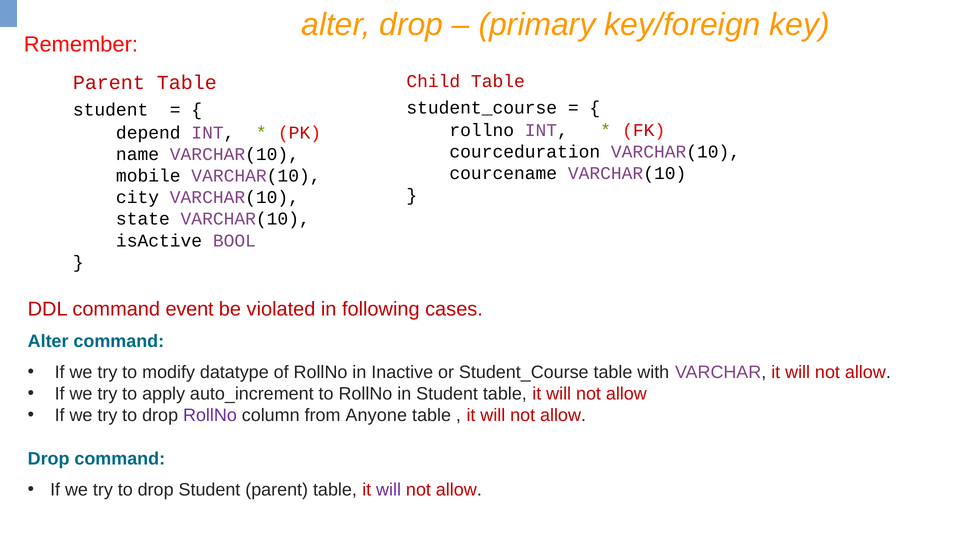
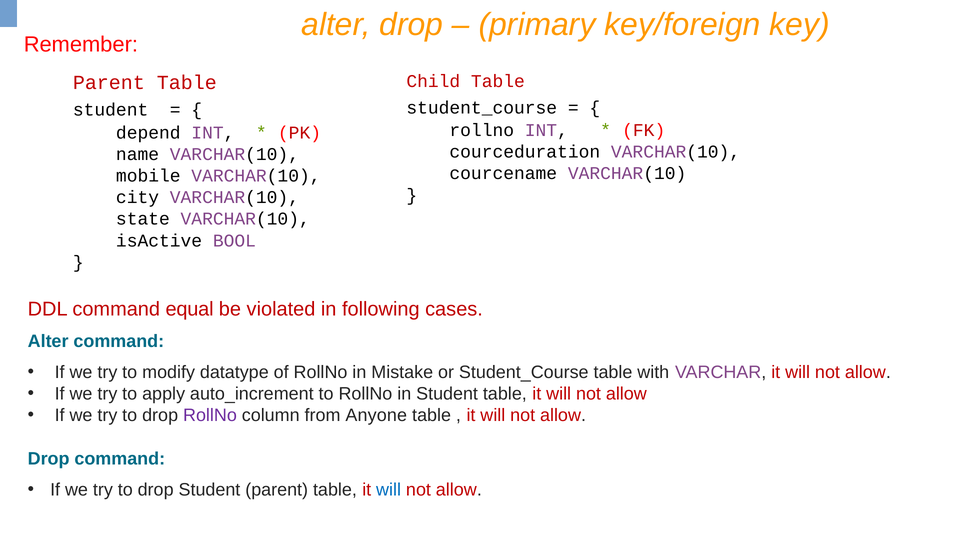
event: event -> equal (190, 309)
Inactive: Inactive -> Mistake (402, 372)
will colour: purple -> blue (389, 489)
